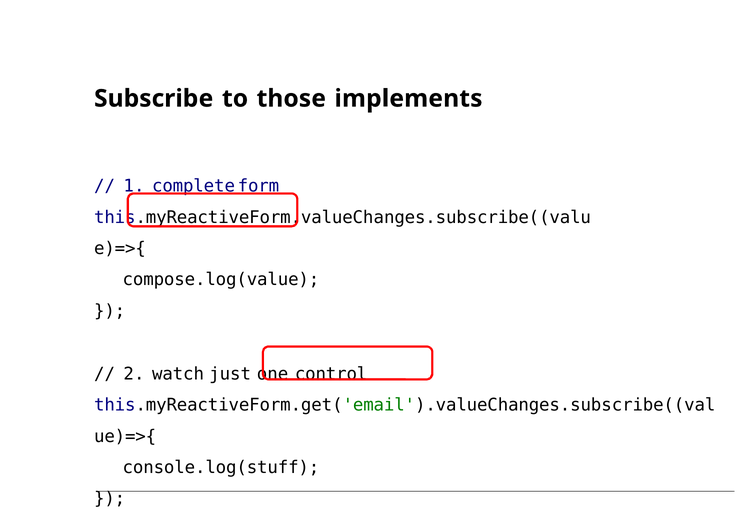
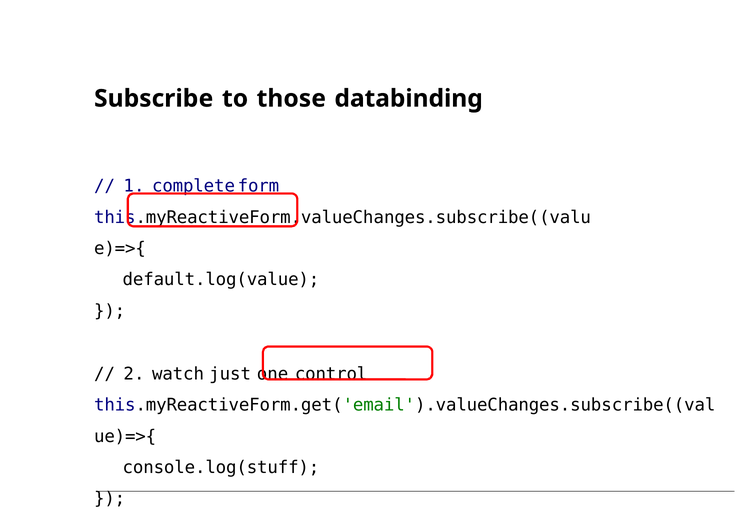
implements: implements -> databinding (409, 99)
compose.log(value: compose.log(value -> default.log(value (221, 280)
